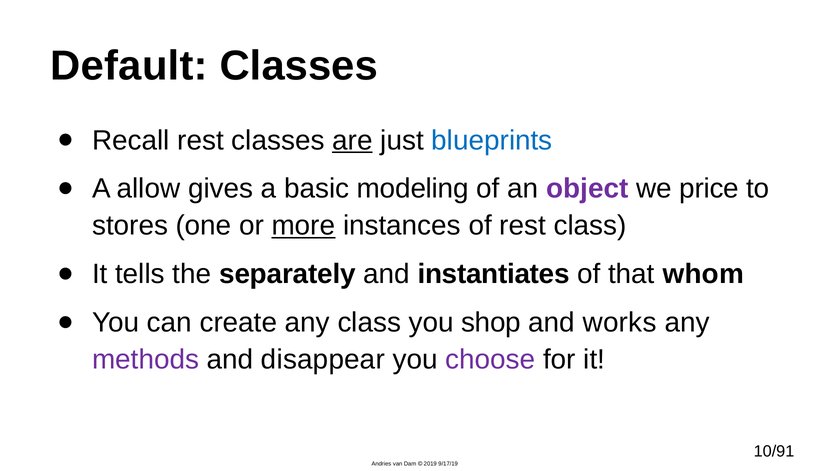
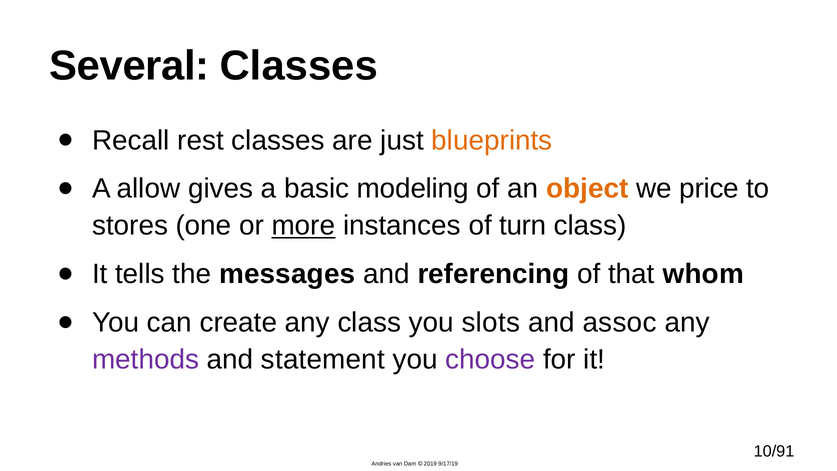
Default: Default -> Several (129, 66)
are underline: present -> none (352, 140)
blueprints colour: blue -> orange (492, 140)
object colour: purple -> orange (587, 189)
of rest: rest -> turn (523, 226)
separately: separately -> messages (287, 274)
instantiates: instantiates -> referencing (493, 274)
shop: shop -> slots (491, 322)
works: works -> assoc (620, 322)
disappear: disappear -> statement (323, 359)
